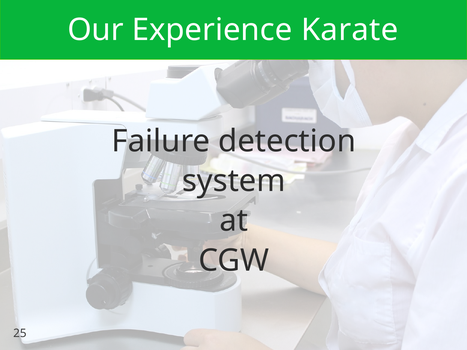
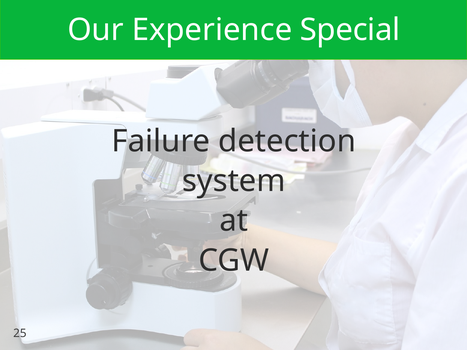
Karate: Karate -> Special (350, 30)
